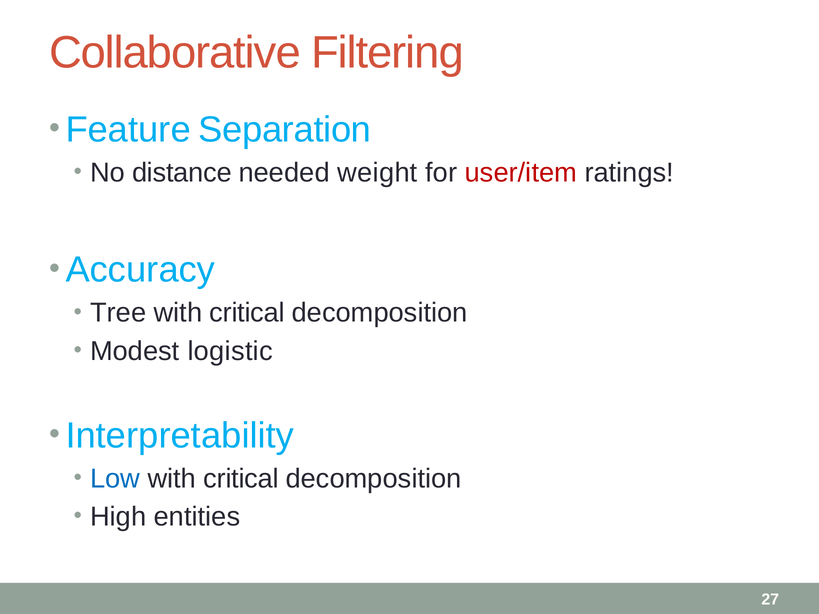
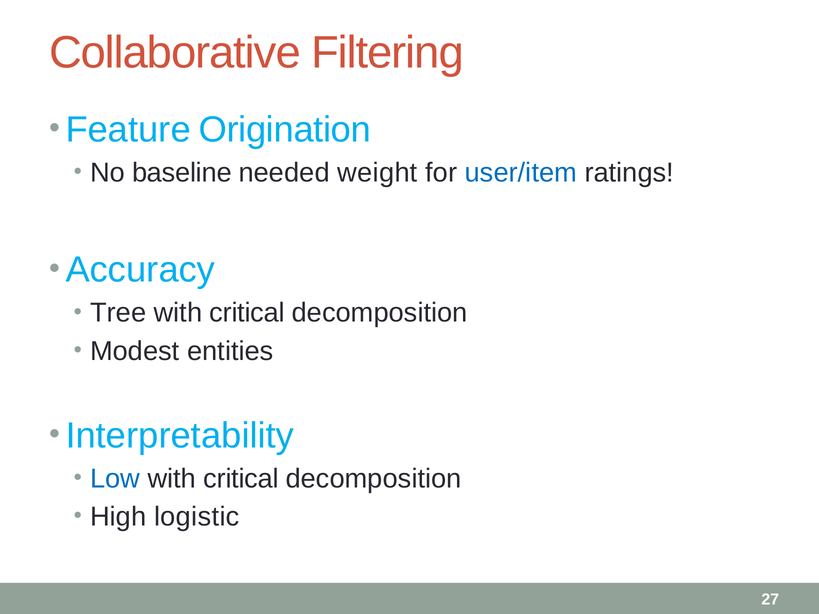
Separation: Separation -> Origination (285, 130)
distance: distance -> baseline (182, 173)
user/item colour: red -> blue (521, 173)
logistic: logistic -> entities (230, 351)
entities: entities -> logistic (197, 517)
